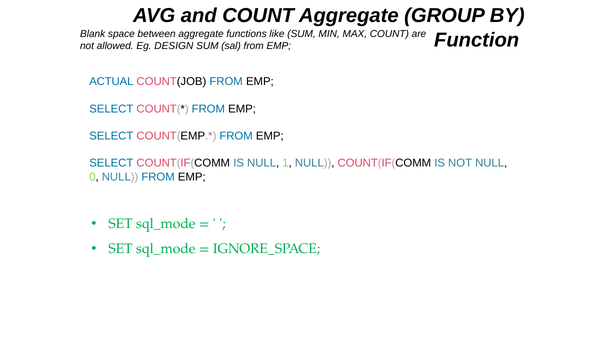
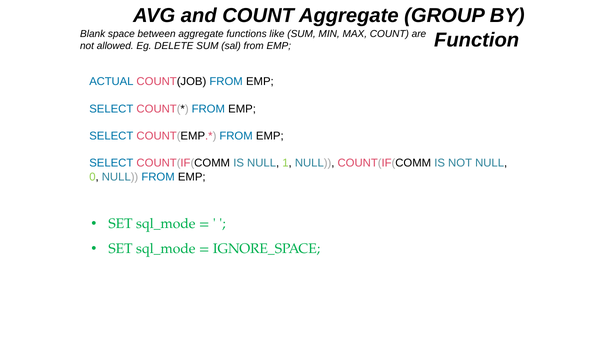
DESIGN: DESIGN -> DELETE (174, 46)
